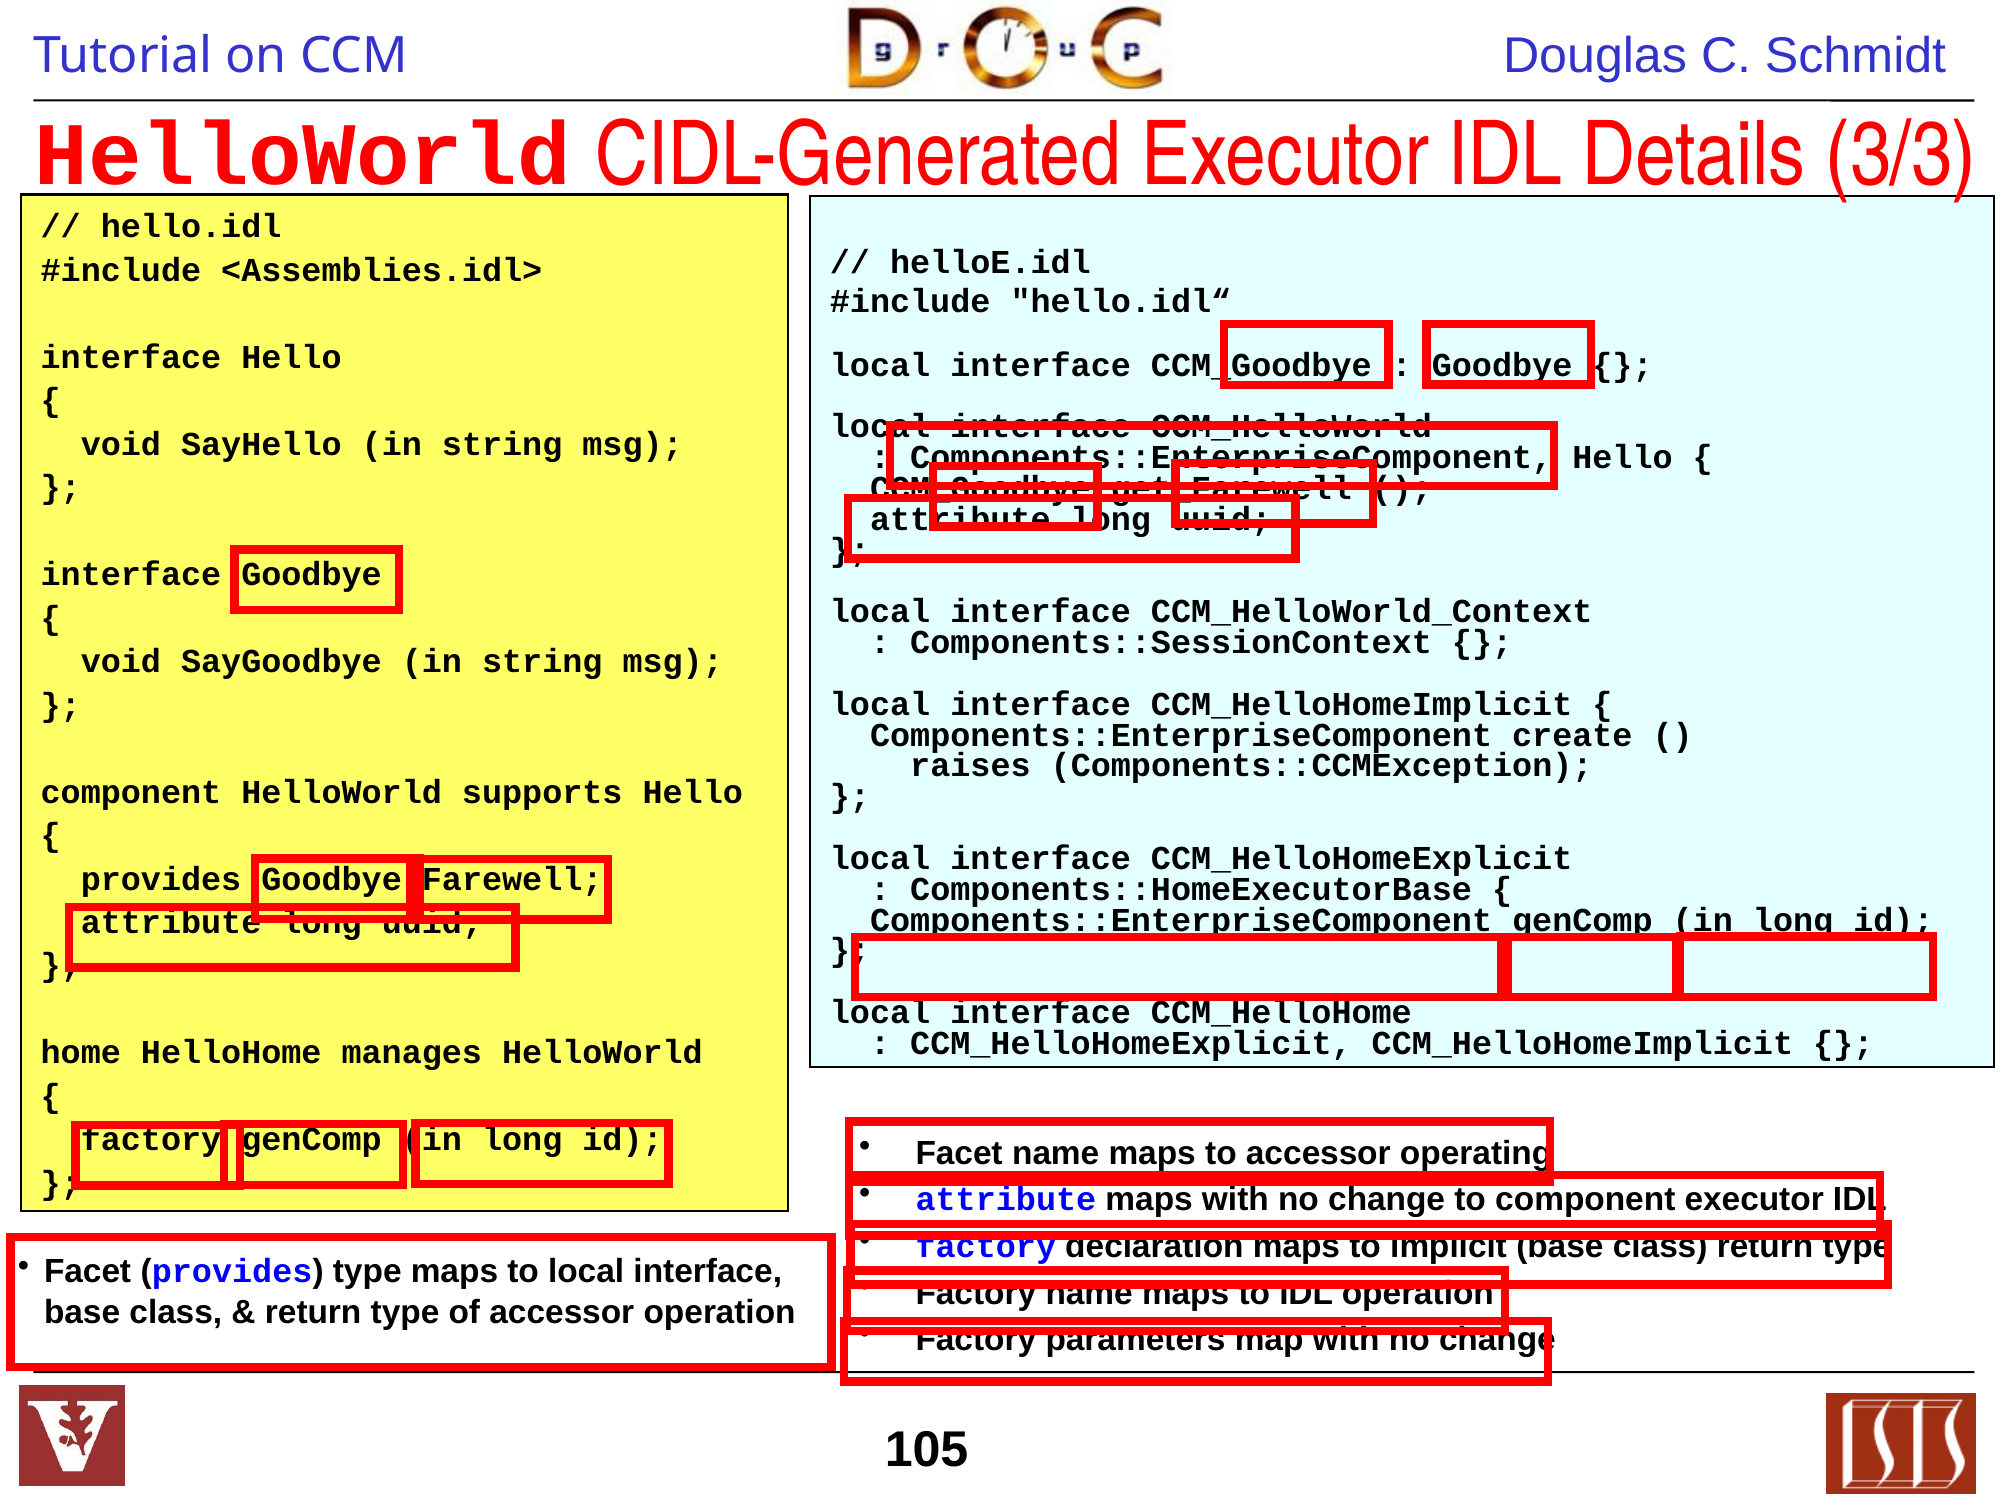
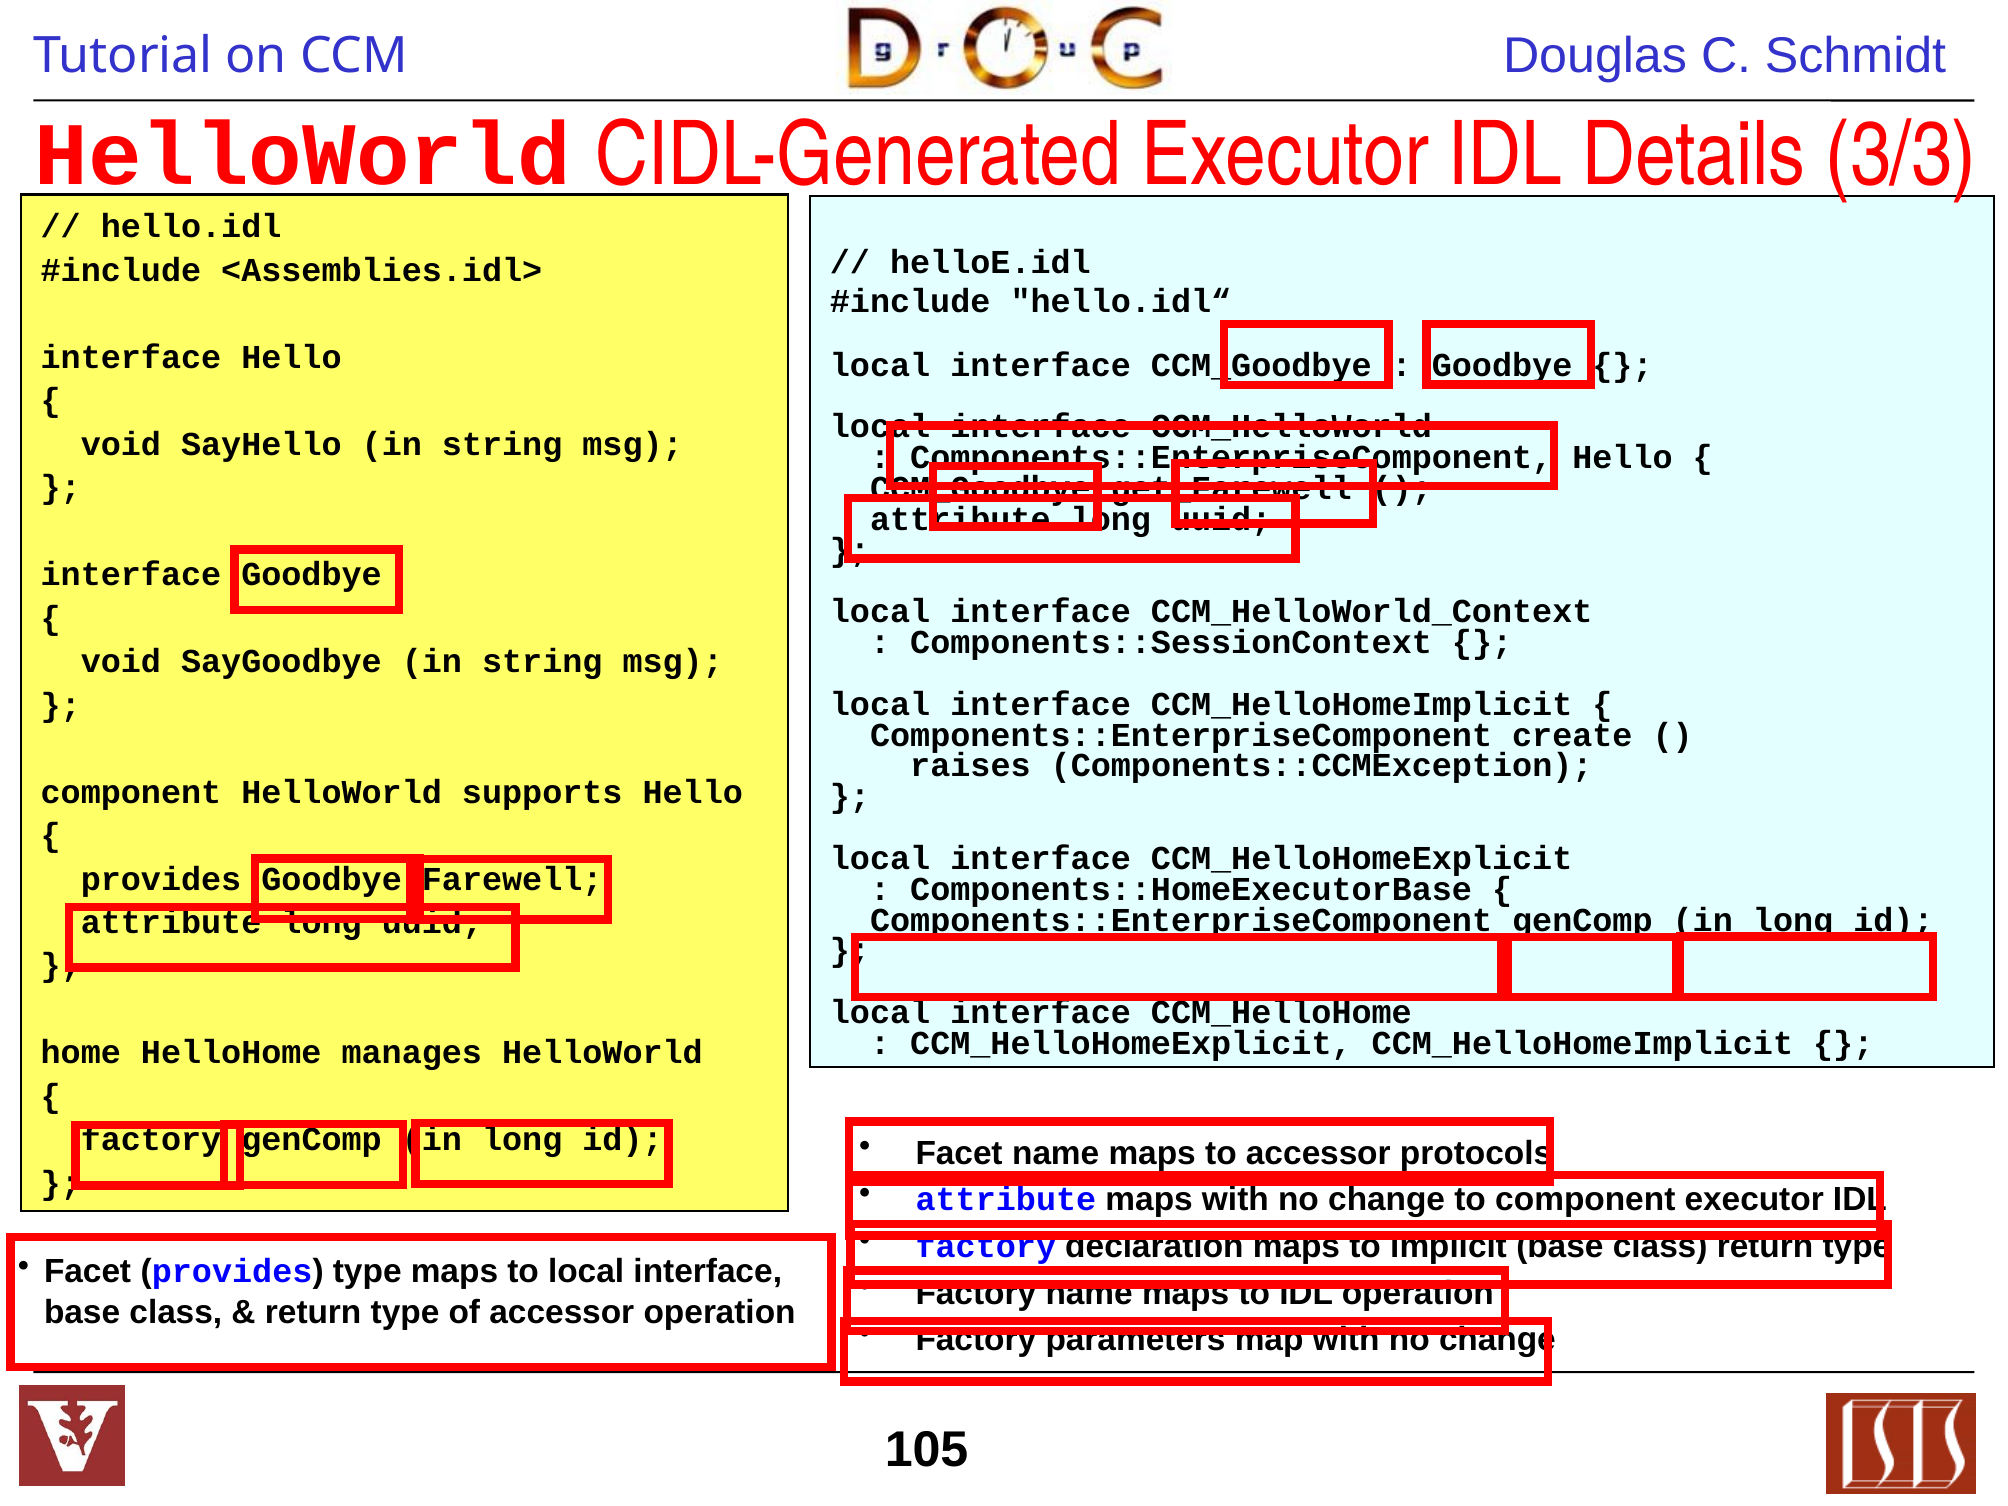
operating: operating -> protocols (1476, 1154)
